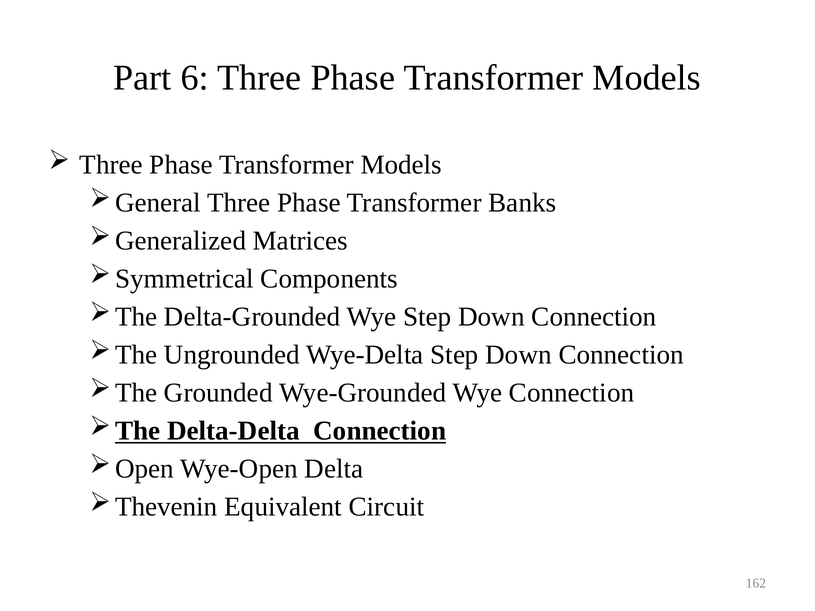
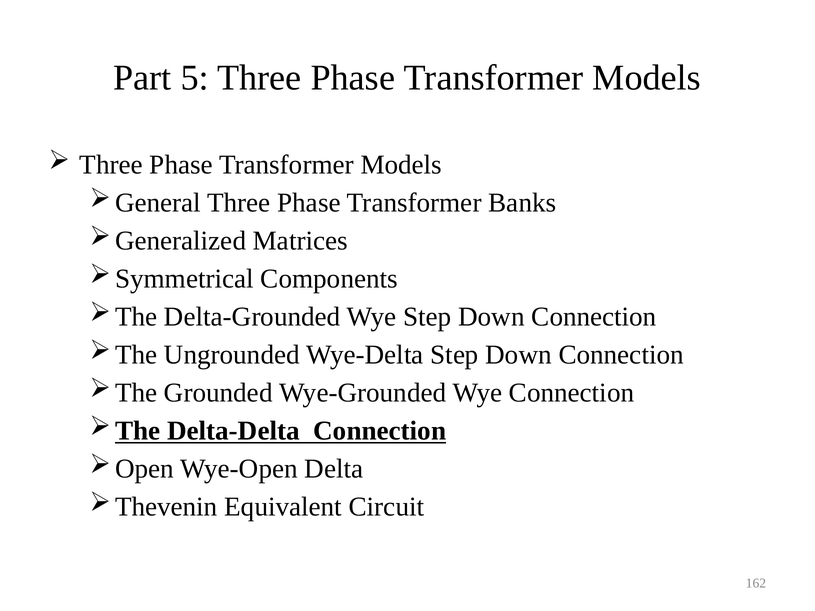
6: 6 -> 5 (195, 78)
